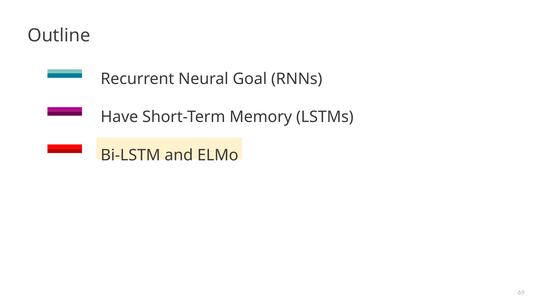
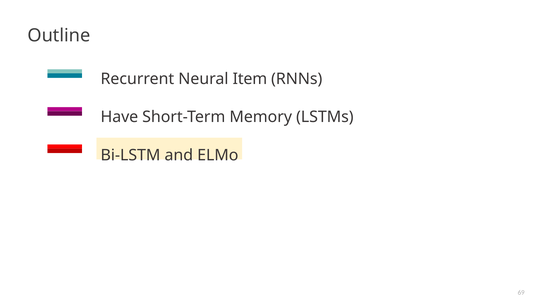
Goal: Goal -> Item (250, 79)
